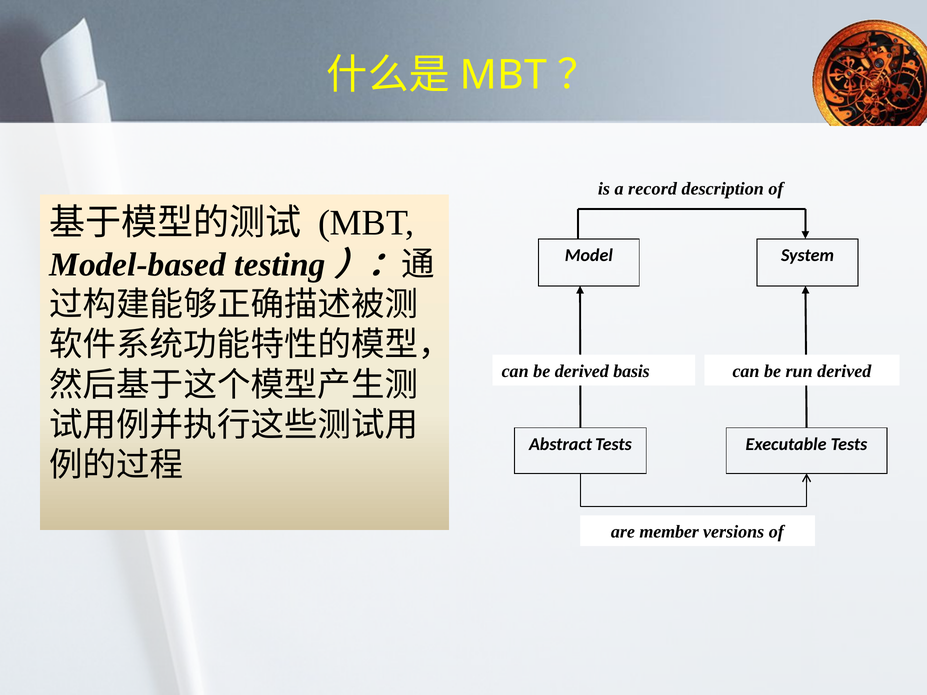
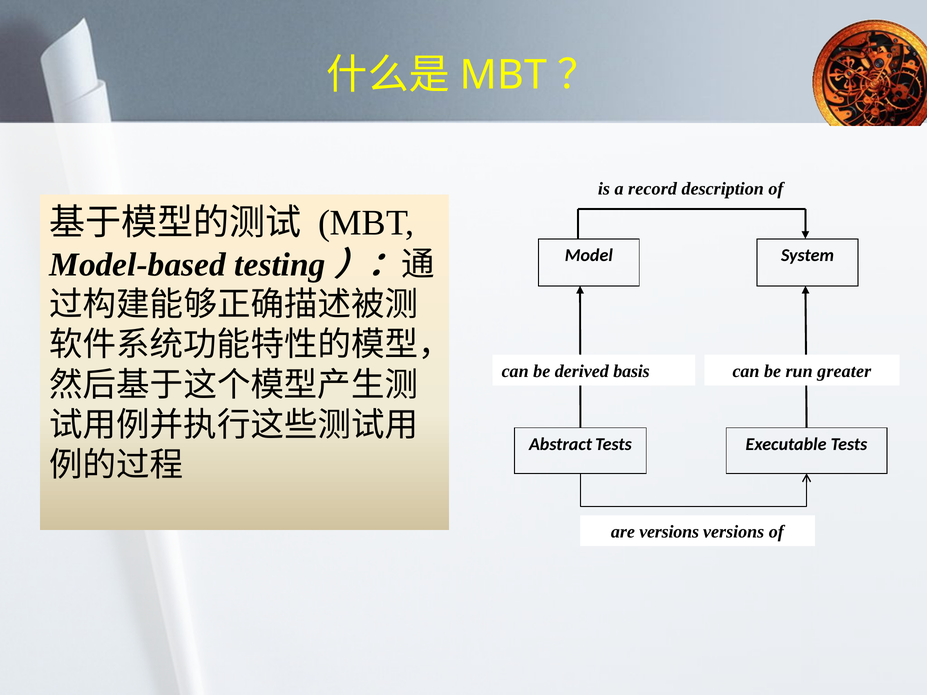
run derived: derived -> greater (844, 371)
are member: member -> versions (669, 532)
